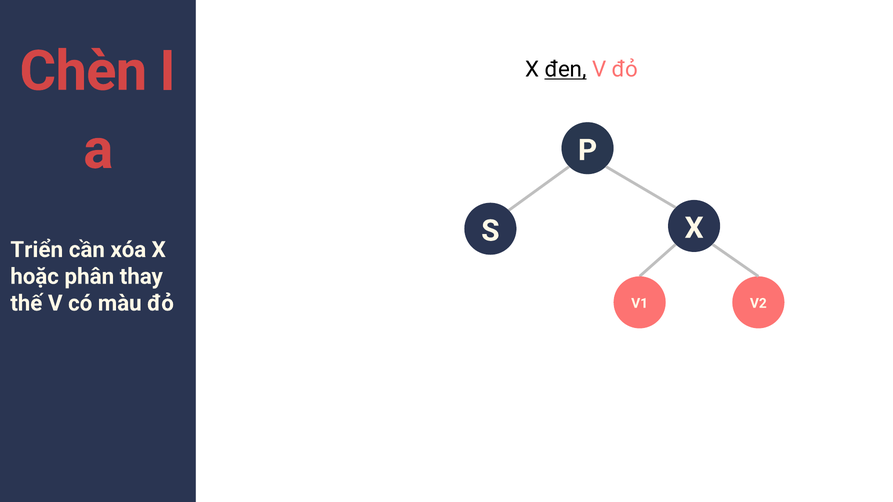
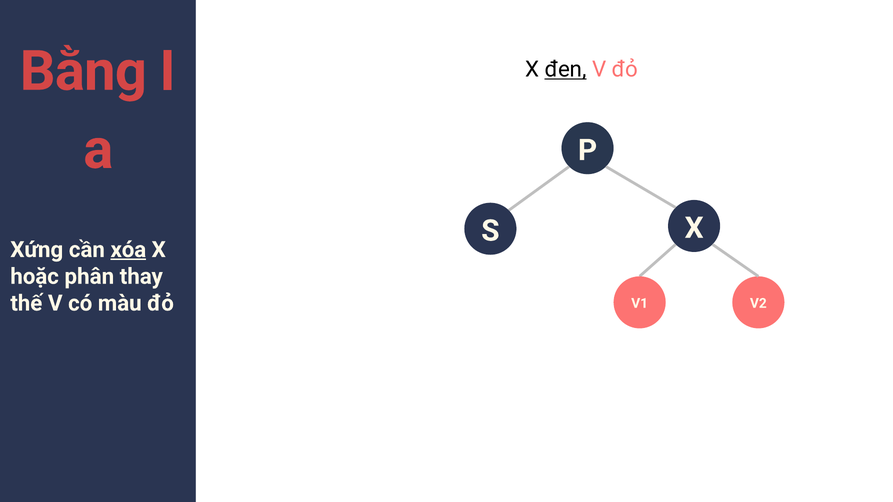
Chèn: Chèn -> Bằng (83, 71)
Triển: Triển -> Xứng (37, 250)
xóa underline: none -> present (128, 250)
